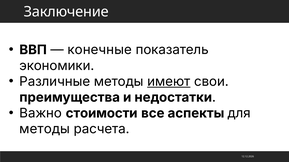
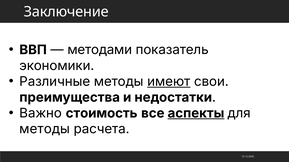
конечные: конечные -> методами (100, 50)
стоимости: стоимости -> стоимость (102, 114)
аспекты underline: none -> present (196, 114)
